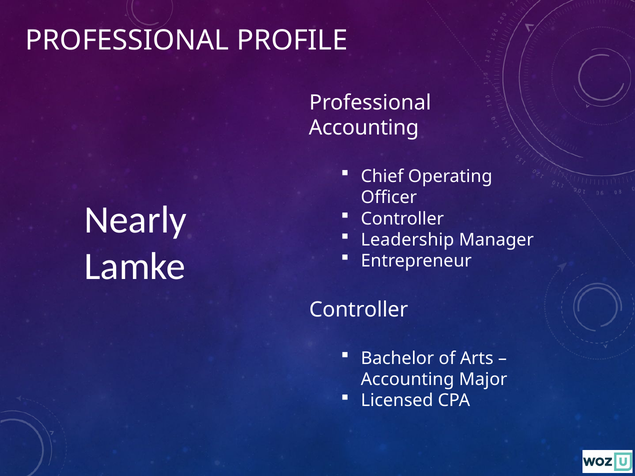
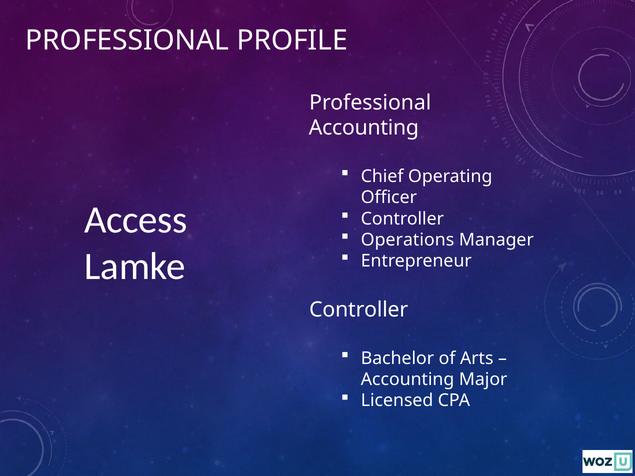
Nearly: Nearly -> Access (136, 220)
Leadership: Leadership -> Operations (408, 240)
